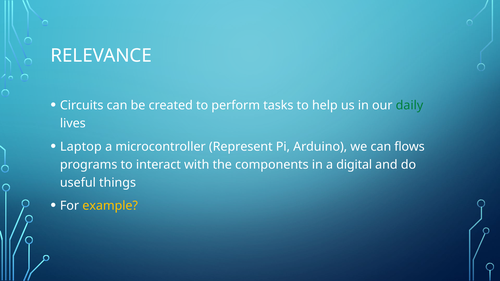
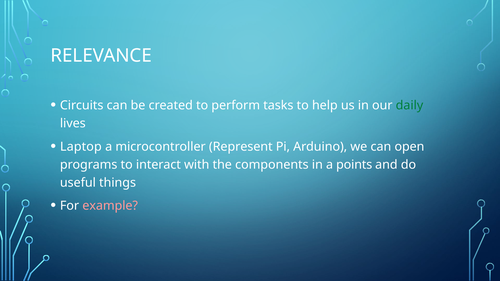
flows: flows -> open (409, 147)
digital: digital -> points (354, 165)
example colour: yellow -> pink (110, 206)
